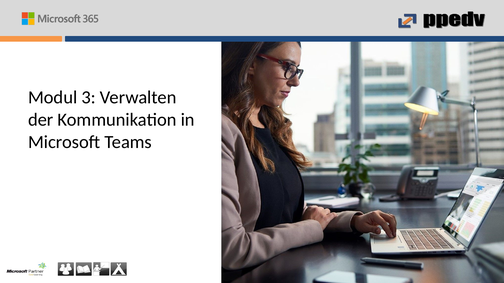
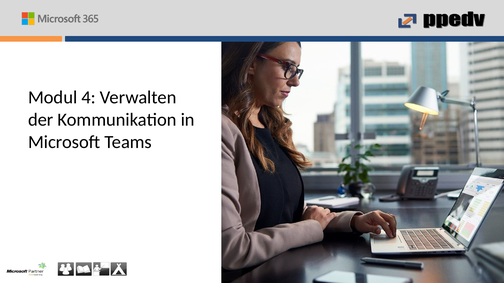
3: 3 -> 4 (89, 98)
